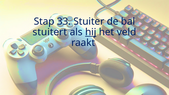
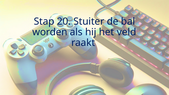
33: 33 -> 20 (64, 21)
stuitert: stuitert -> worden (50, 32)
hij underline: present -> none (91, 32)
